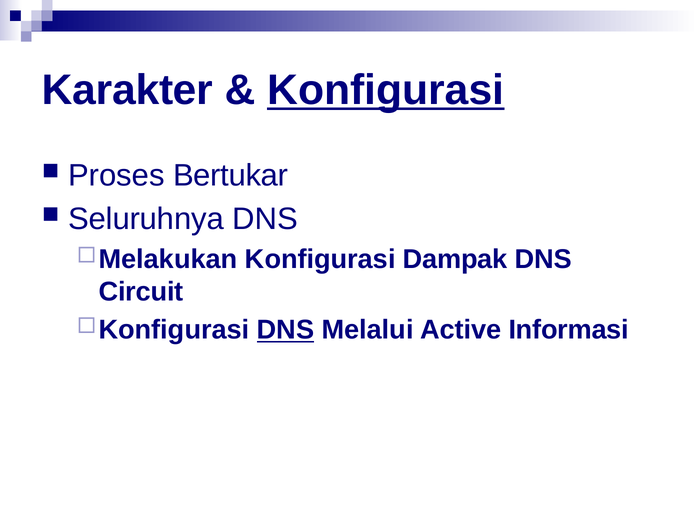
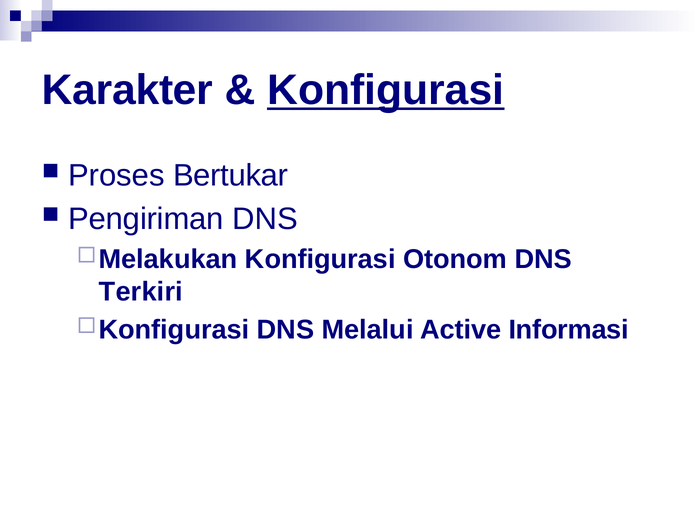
Seluruhnya: Seluruhnya -> Pengiriman (146, 219)
Dampak: Dampak -> Otonom (455, 259)
Circuit: Circuit -> Terkiri (141, 292)
DNS underline: present -> none (286, 330)
